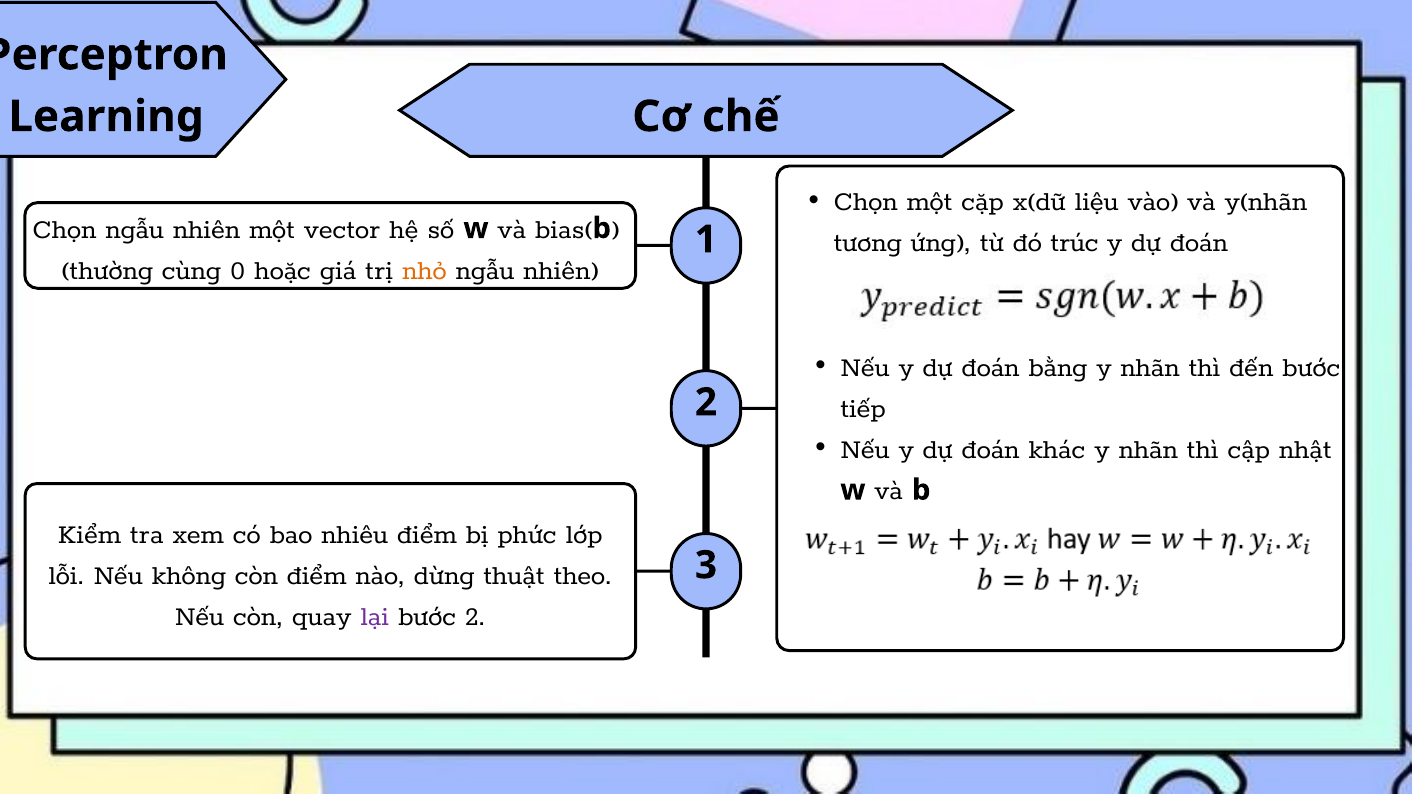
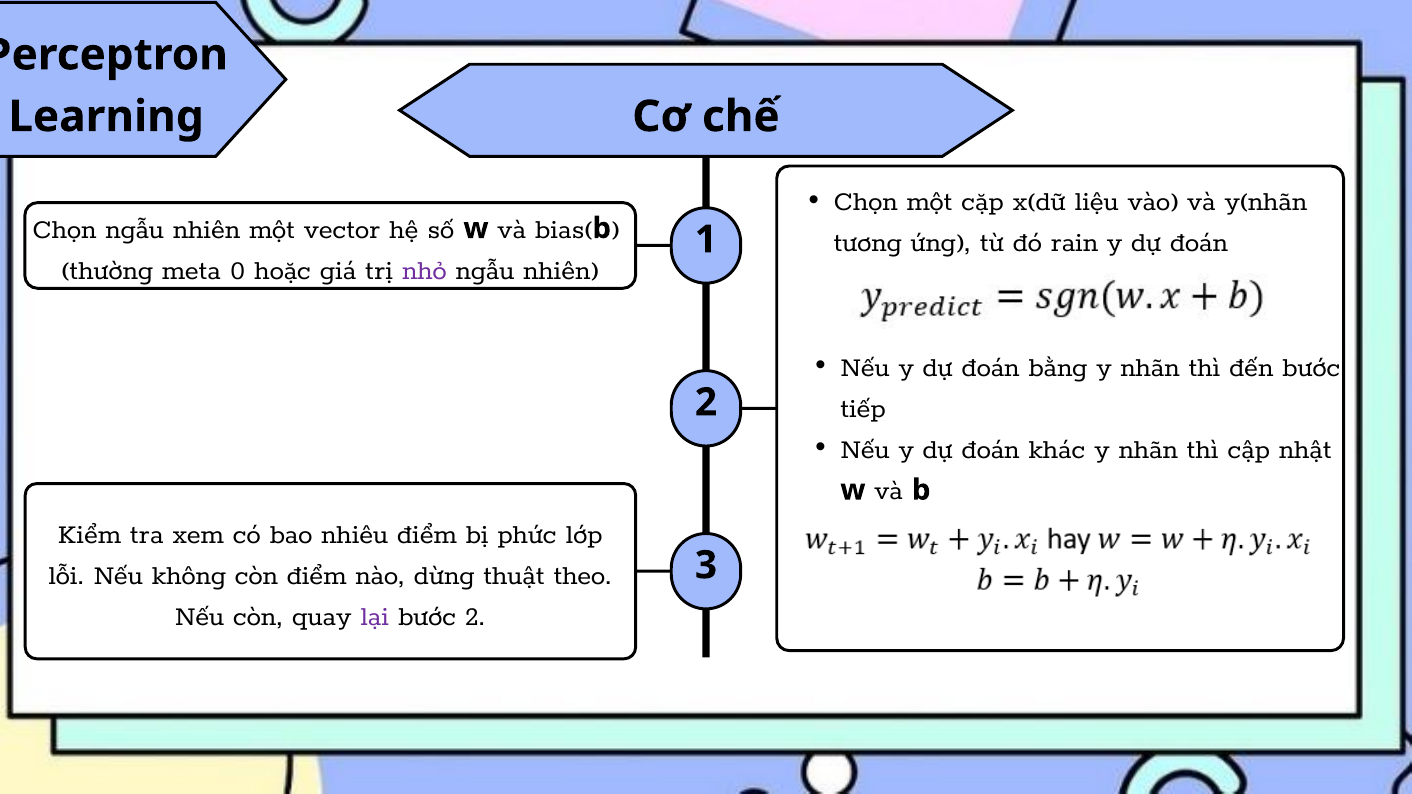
trúc: trúc -> rain (1074, 242)
cùng: cùng -> meta (191, 270)
nhỏ colour: orange -> purple (424, 270)
